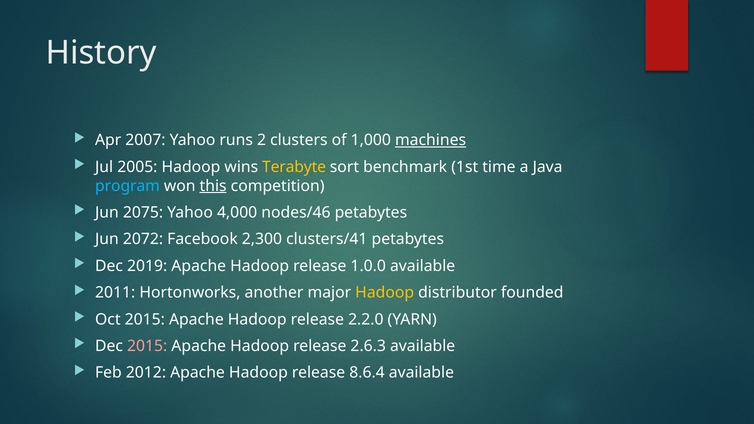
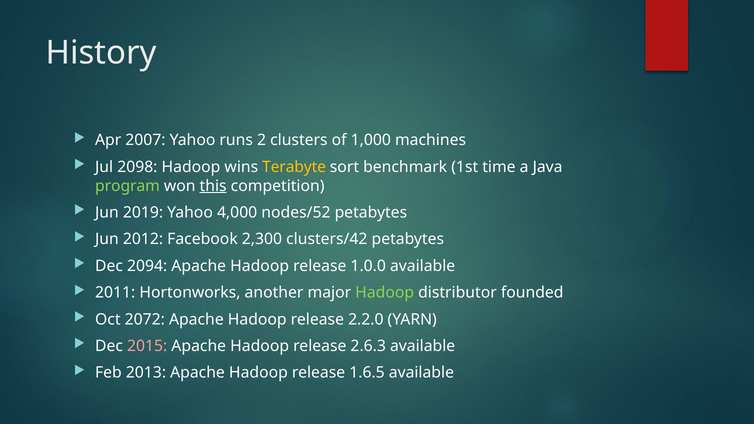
machines underline: present -> none (431, 140)
2005: 2005 -> 2098 (137, 167)
program colour: light blue -> light green (128, 186)
2075: 2075 -> 2019 (143, 213)
nodes/46: nodes/46 -> nodes/52 (296, 213)
2072: 2072 -> 2012 (143, 239)
clusters/41: clusters/41 -> clusters/42 (327, 239)
2019: 2019 -> 2094 (147, 266)
Hadoop colour: yellow -> light green (385, 293)
Oct 2015: 2015 -> 2072 (145, 319)
2012: 2012 -> 2013 (146, 373)
8.6.4: 8.6.4 -> 1.6.5 (367, 373)
